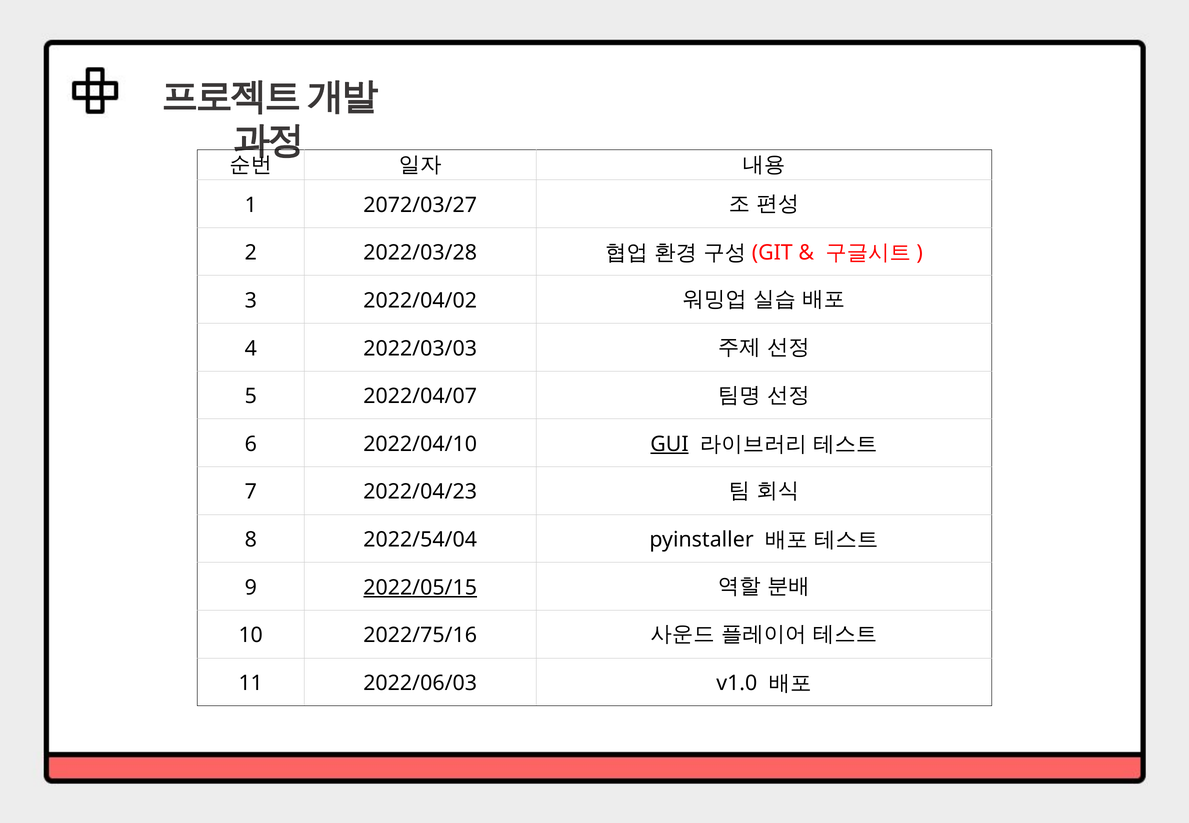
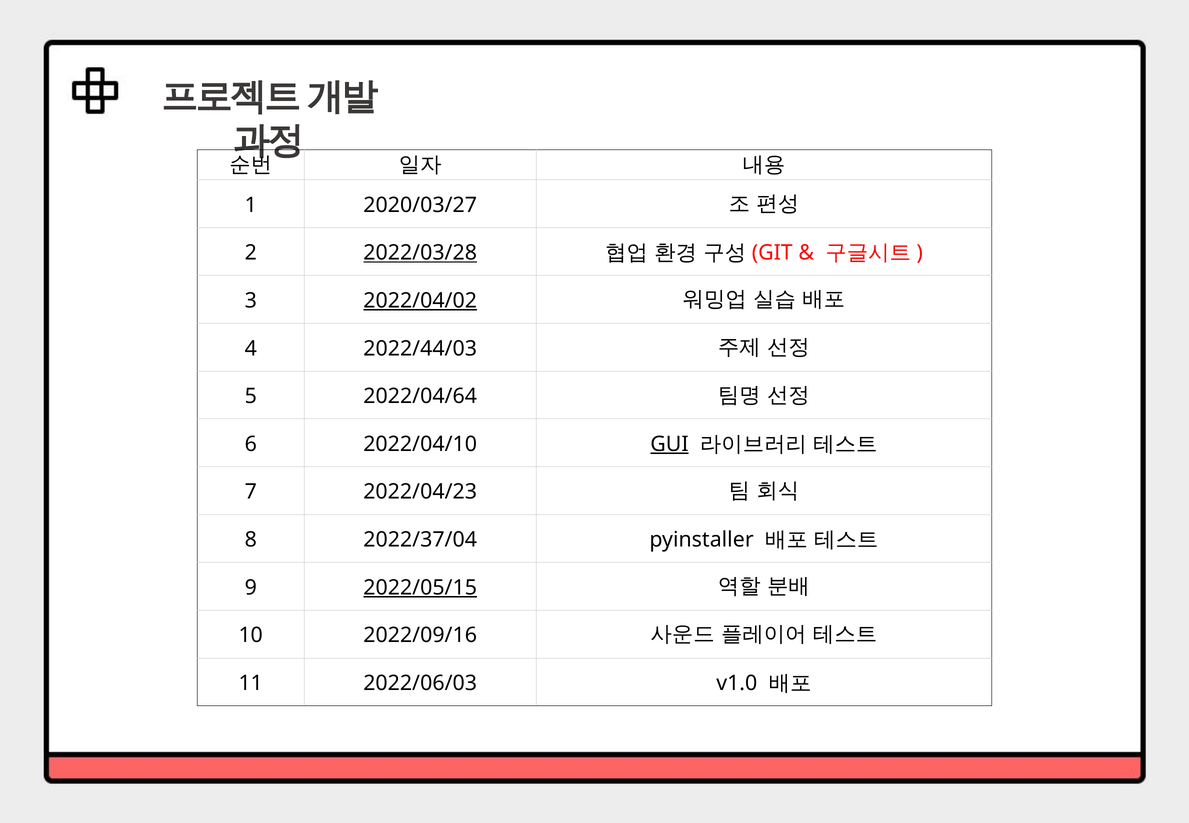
2072/03/27: 2072/03/27 -> 2020/03/27 (420, 205)
2022/03/28 underline: none -> present (420, 253)
2022/04/02 underline: none -> present (420, 301)
2022/03/03: 2022/03/03 -> 2022/44/03 (420, 349)
2022/04/07: 2022/04/07 -> 2022/04/64 (420, 396)
2022/54/04: 2022/54/04 -> 2022/37/04 (420, 540)
2022/75/16: 2022/75/16 -> 2022/09/16 (420, 636)
